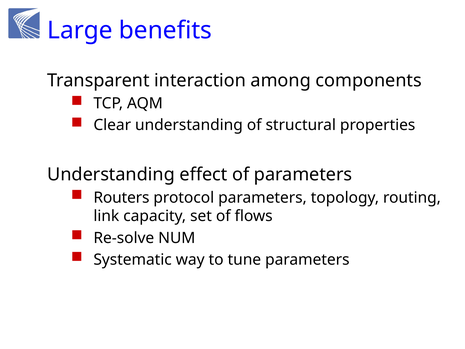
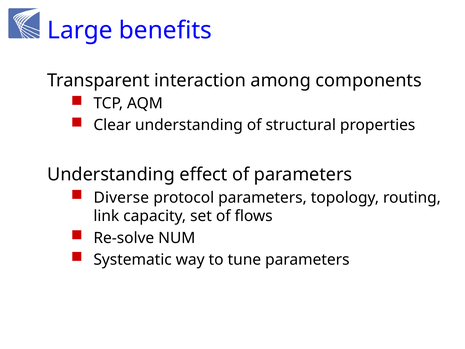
Routers: Routers -> Diverse (121, 197)
